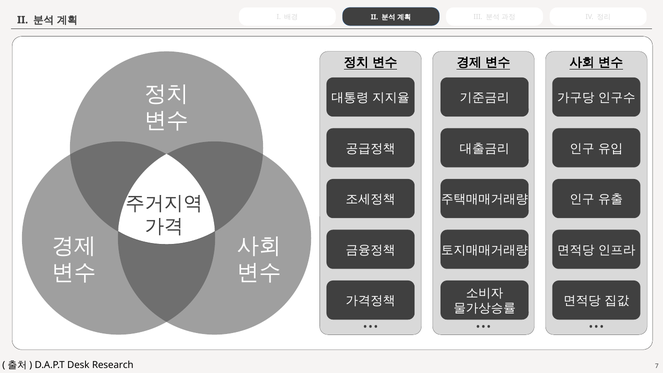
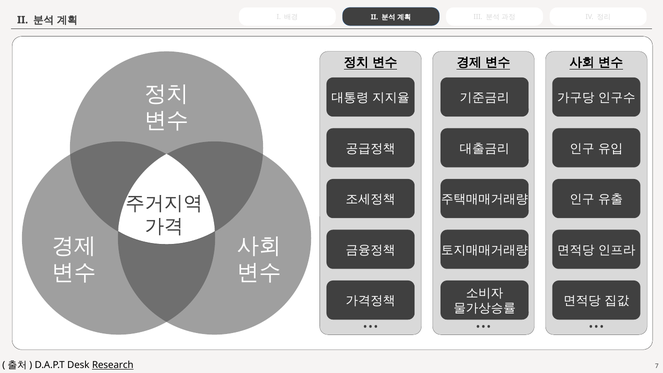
Research underline: none -> present (113, 365)
